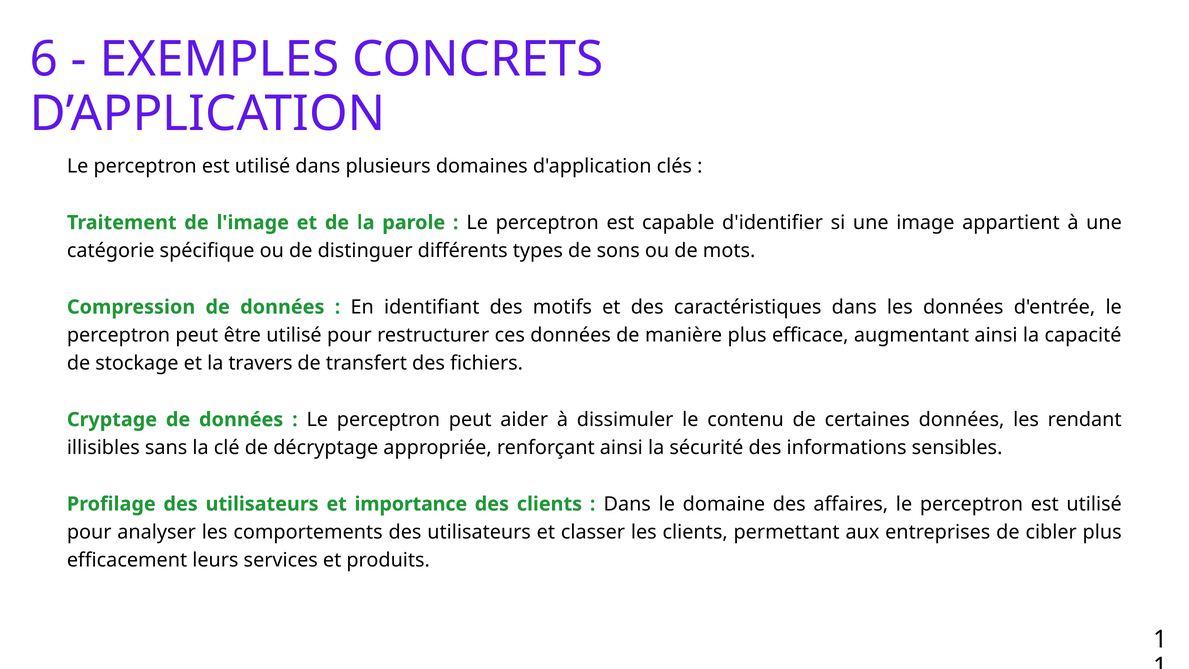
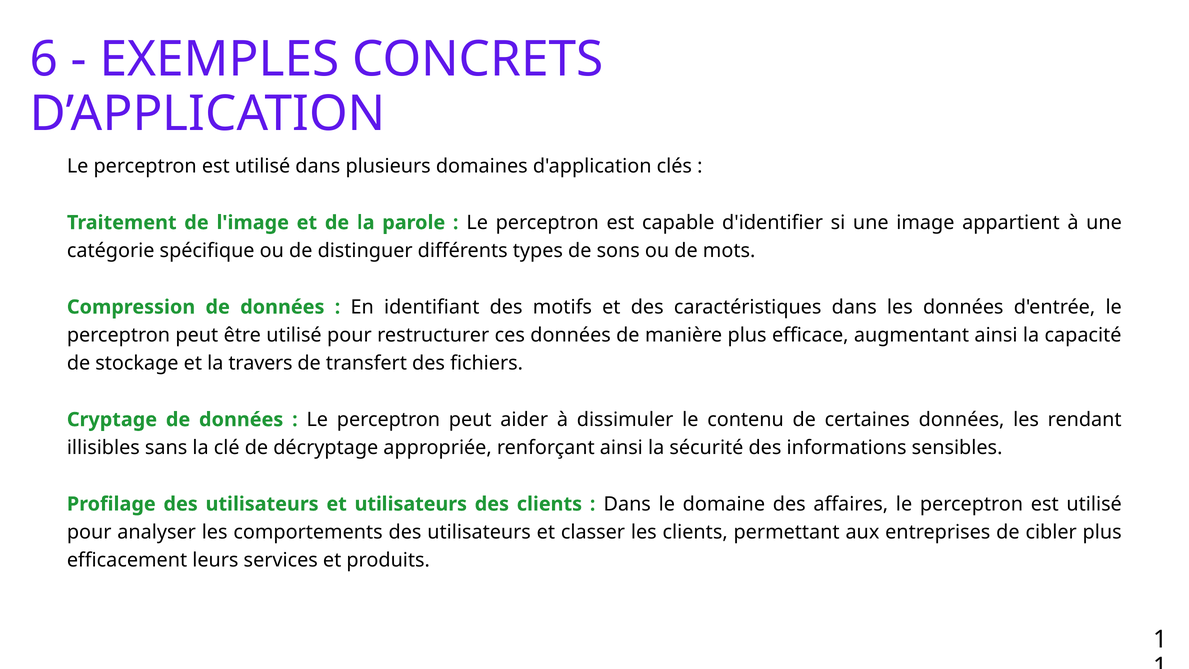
et importance: importance -> utilisateurs (411, 504)
